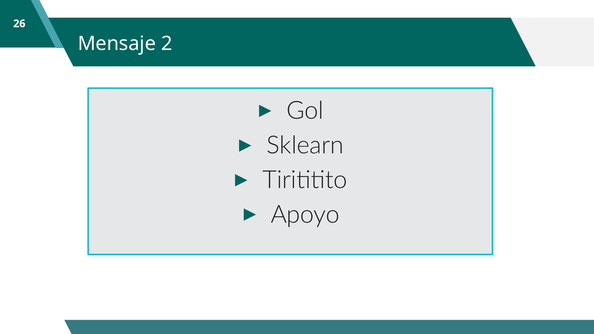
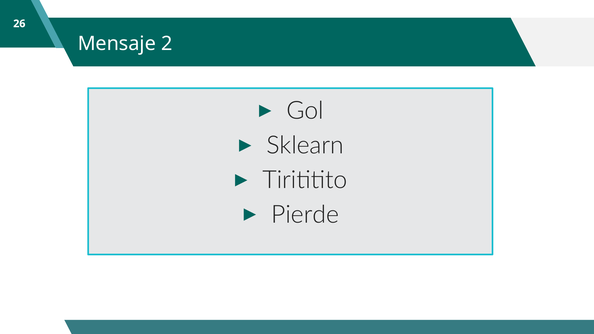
Apoyo: Apoyo -> Pierde (305, 215)
